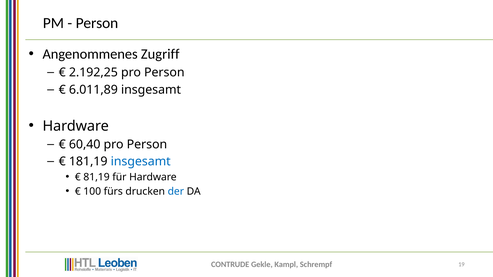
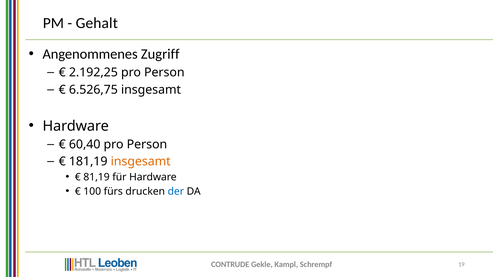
Person: Person -> Gehalt (97, 23)
6.011,89: 6.011,89 -> 6.526,75 (93, 90)
insgesamt colour: blue -> orange (141, 162)
